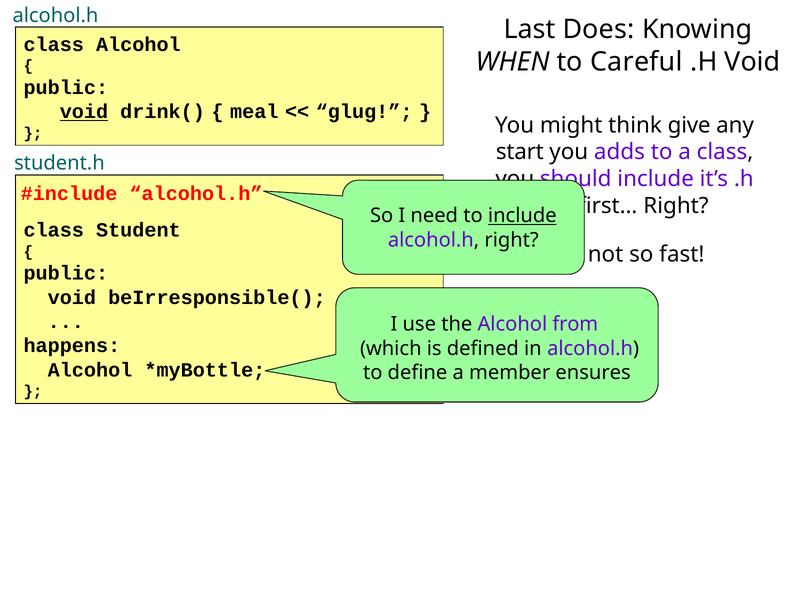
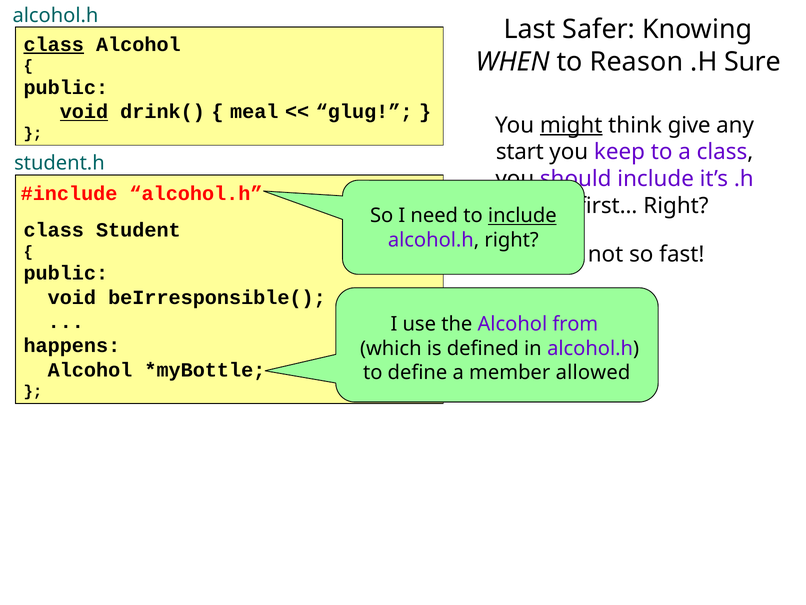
Does: Does -> Safer (599, 29)
class underline: none -> present (54, 45)
Careful: Careful -> Reason (636, 62)
.H Void: Void -> Sure (752, 62)
might underline: none -> present (571, 125)
adds: adds -> keep (619, 152)
ensures: ensures -> allowed (593, 372)
